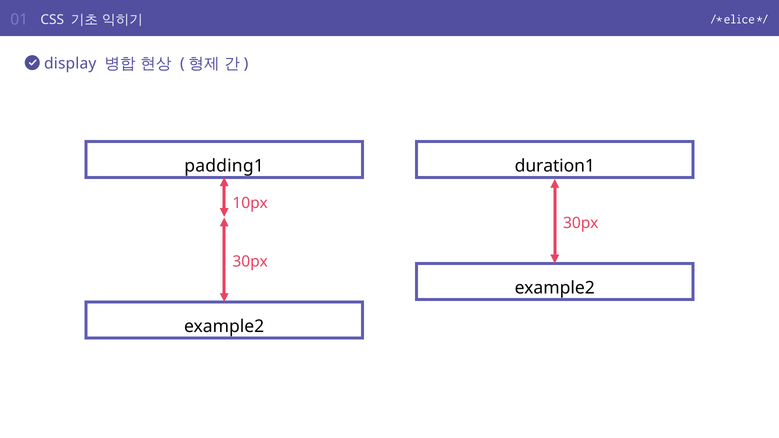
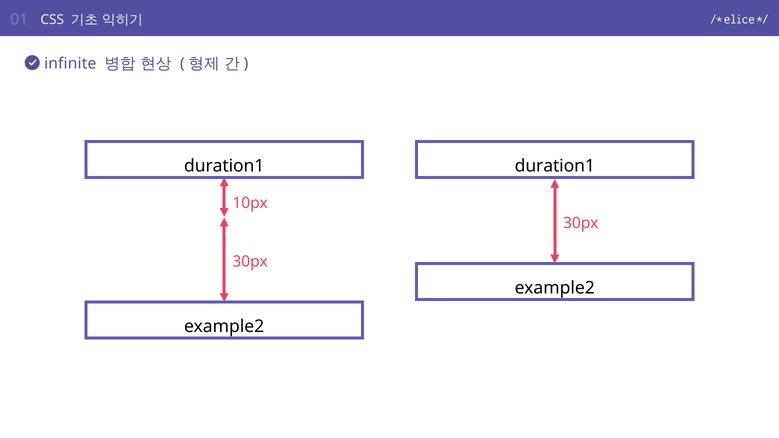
display: display -> infinite (70, 63)
padding1: padding1 -> duration1 (224, 166)
